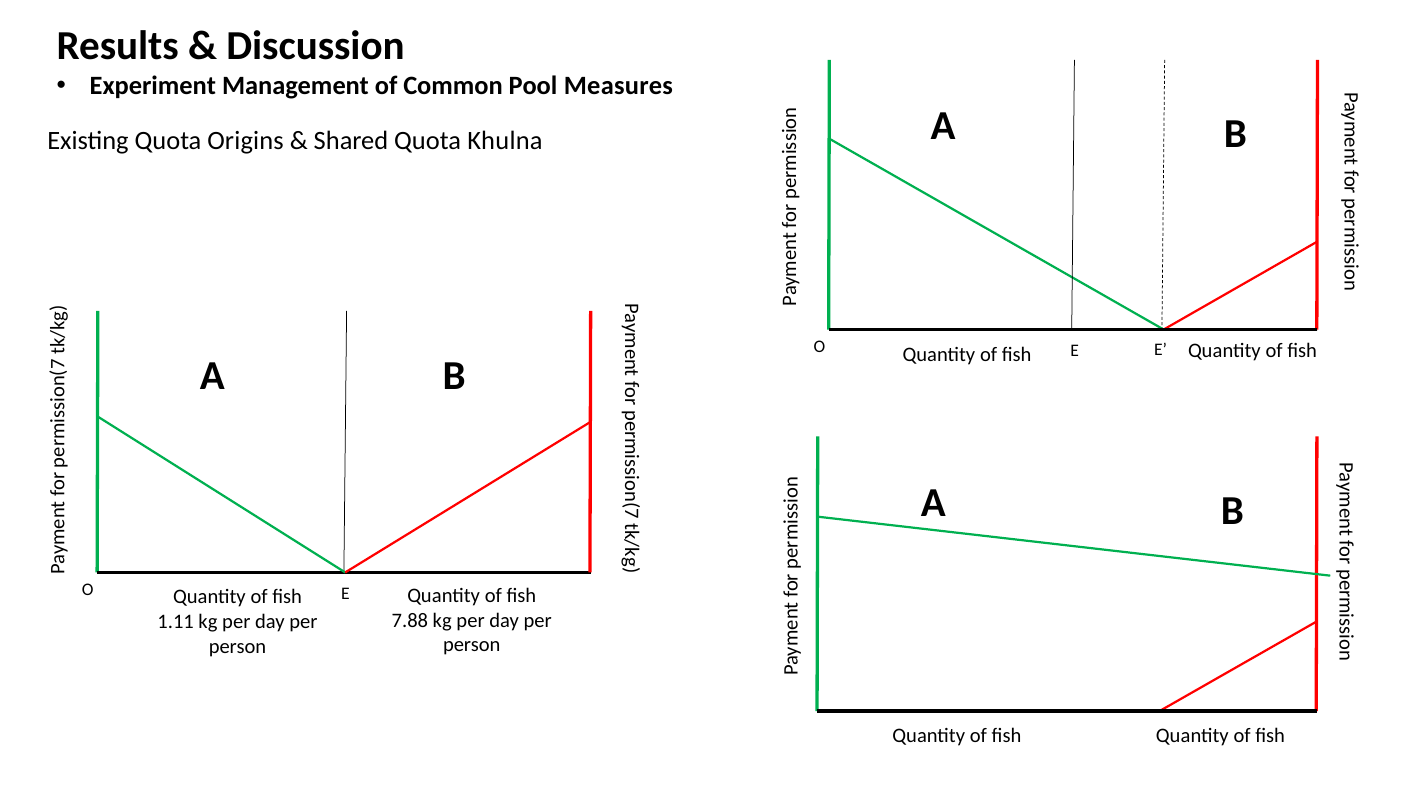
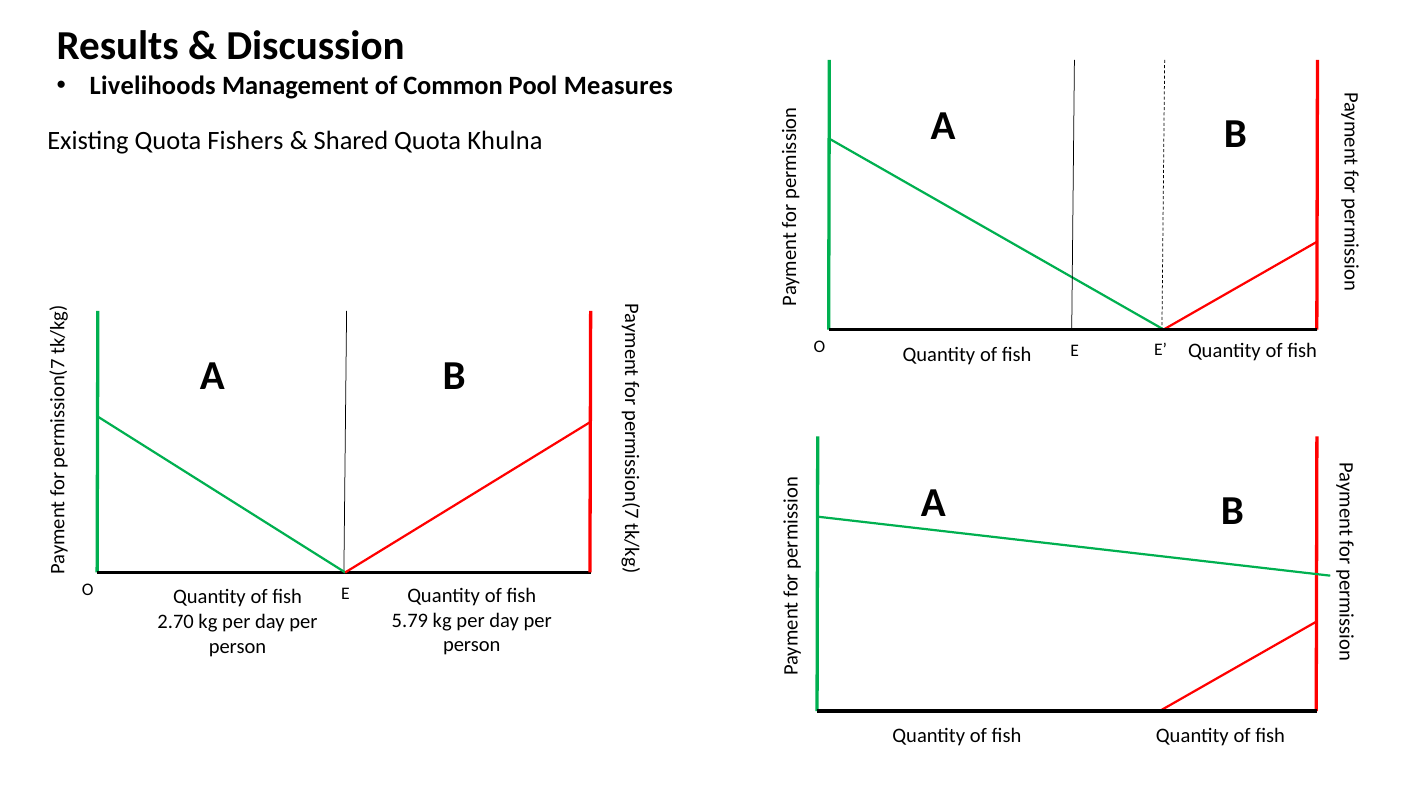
Experiment: Experiment -> Livelihoods (153, 86)
Origins: Origins -> Fishers (245, 141)
7.88: 7.88 -> 5.79 (410, 620)
1.11: 1.11 -> 2.70 (176, 622)
